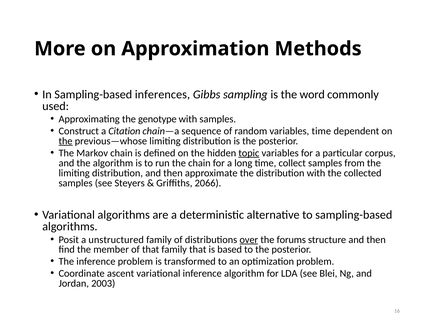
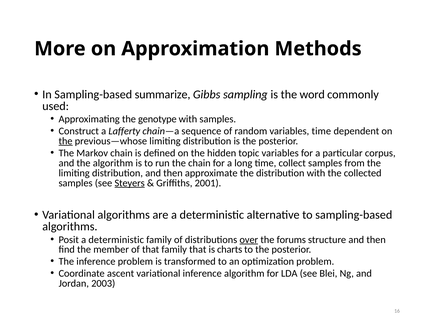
inferences: inferences -> summarize (163, 94)
Citation: Citation -> Lafferty (124, 131)
topic underline: present -> none (249, 153)
Steyers underline: none -> present (130, 183)
2066: 2066 -> 2001 (208, 183)
Posit a unstructured: unstructured -> deterministic (116, 239)
based: based -> charts (230, 249)
